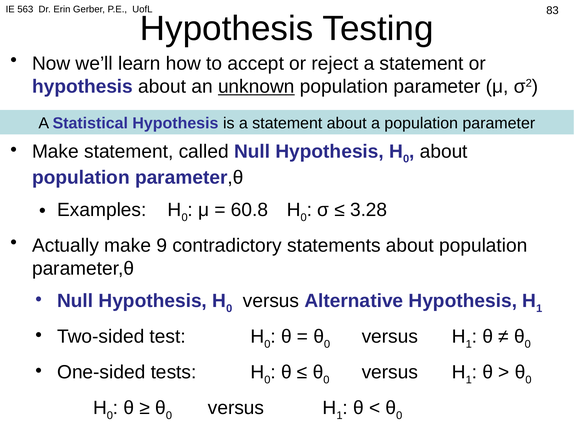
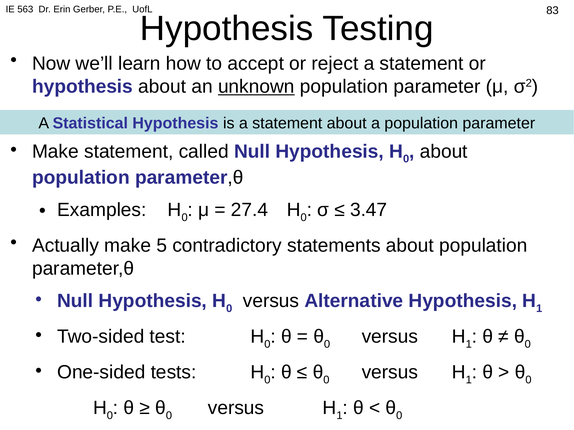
60.8: 60.8 -> 27.4 (250, 210)
3.28: 3.28 -> 3.47 (369, 210)
9: 9 -> 5 (162, 246)
